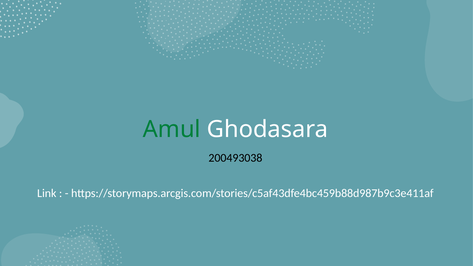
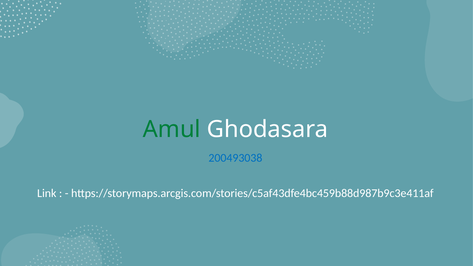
200493038 colour: black -> blue (235, 158)
